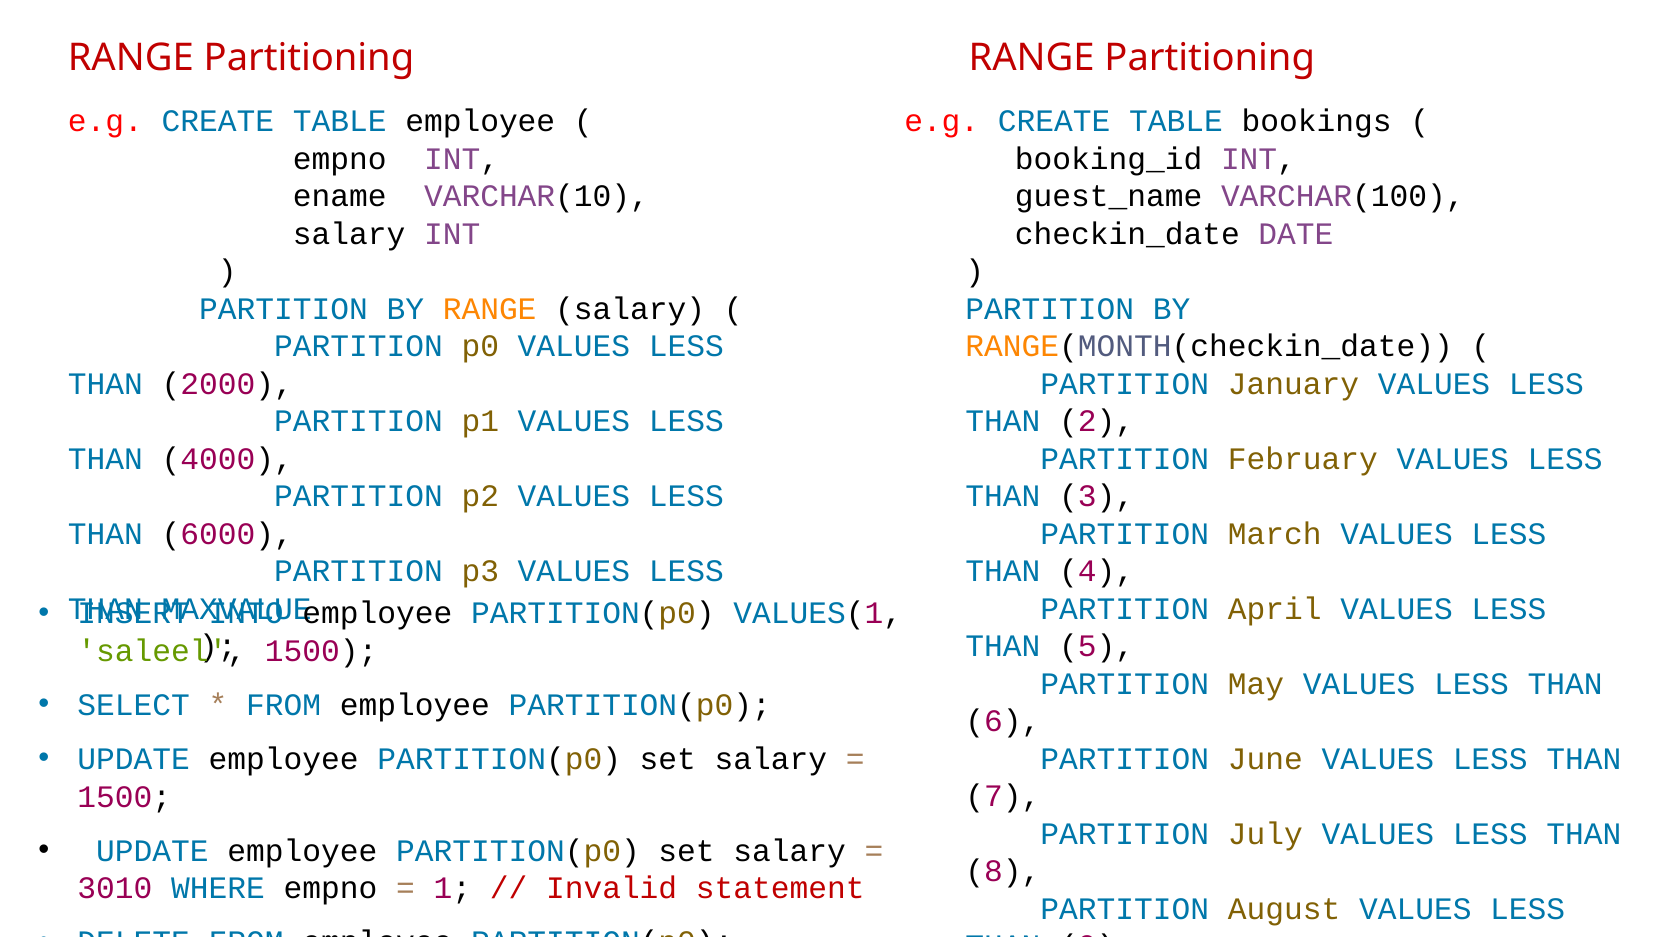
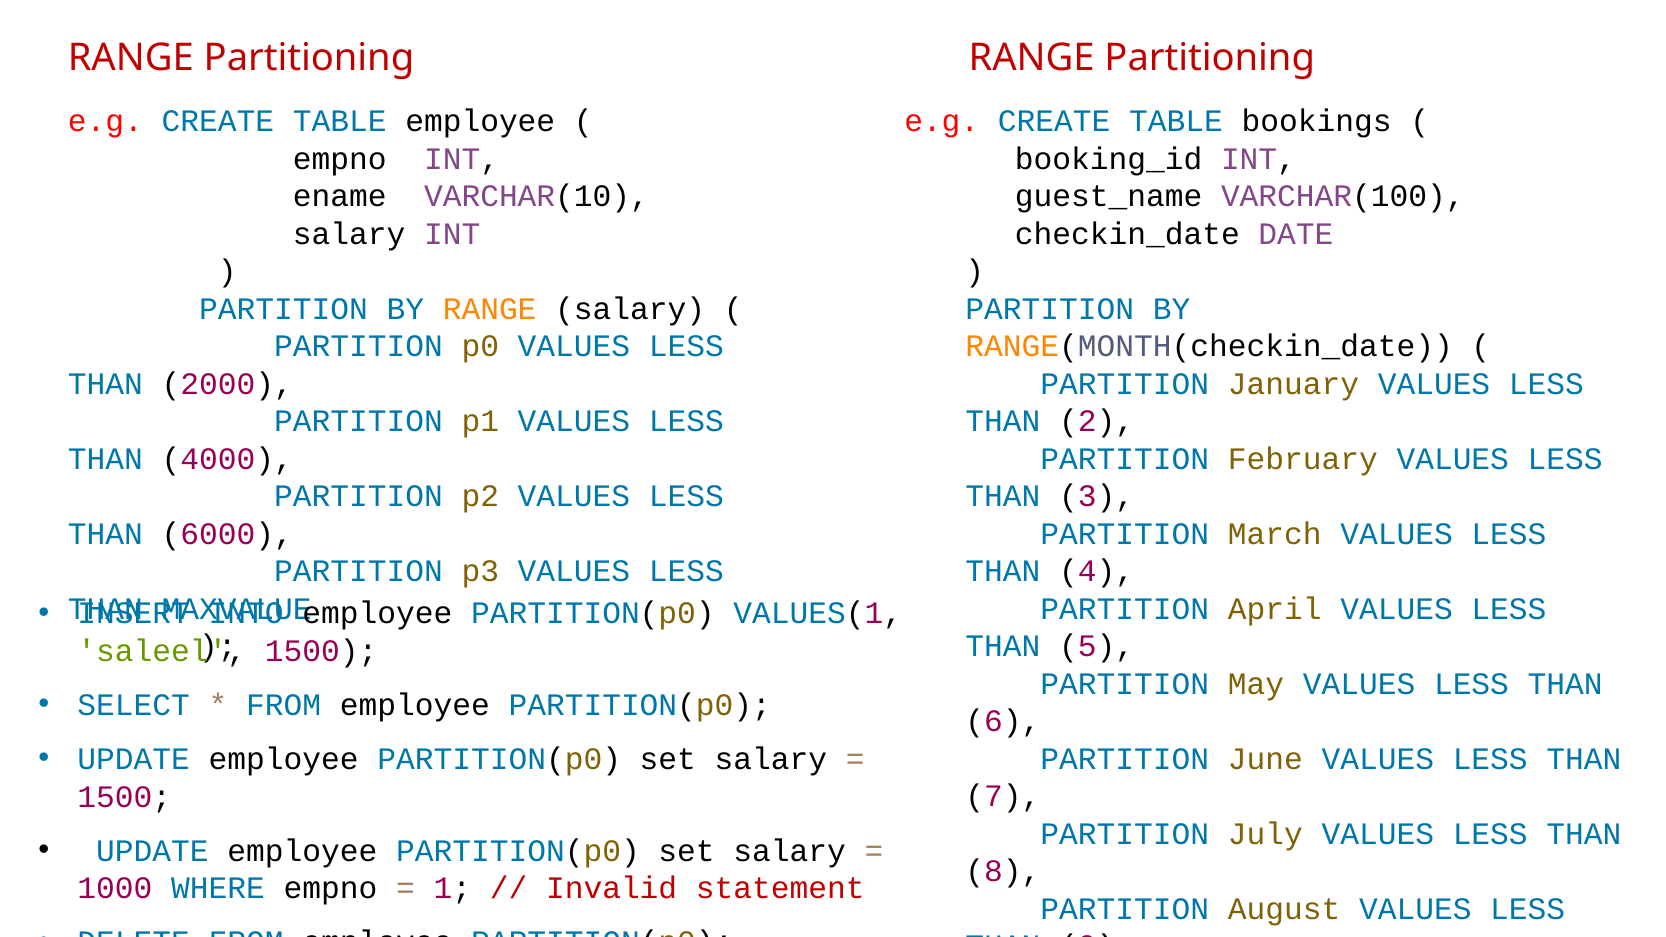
3010: 3010 -> 1000 (115, 888)
